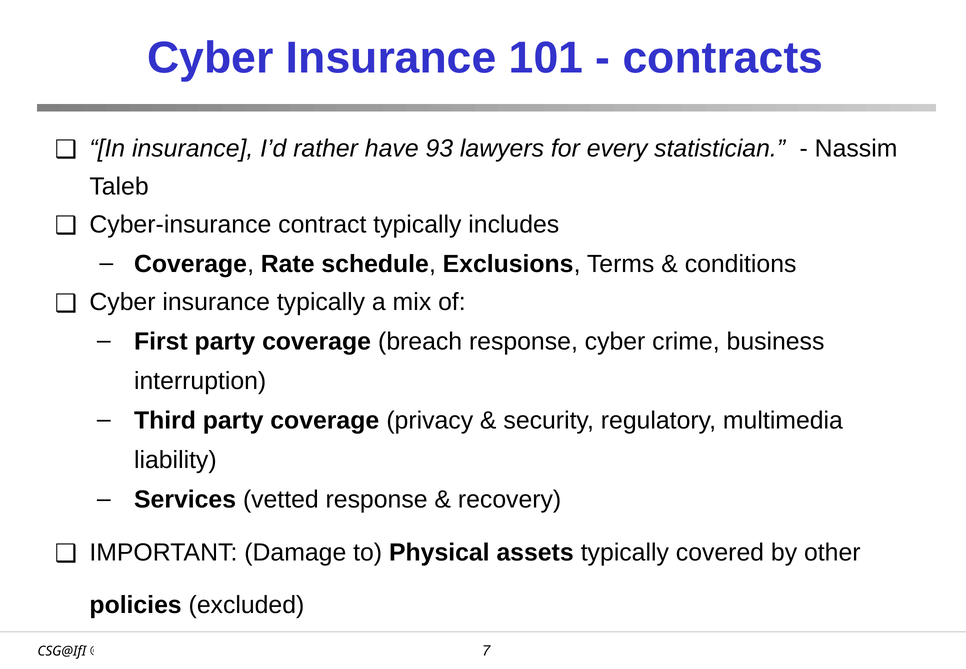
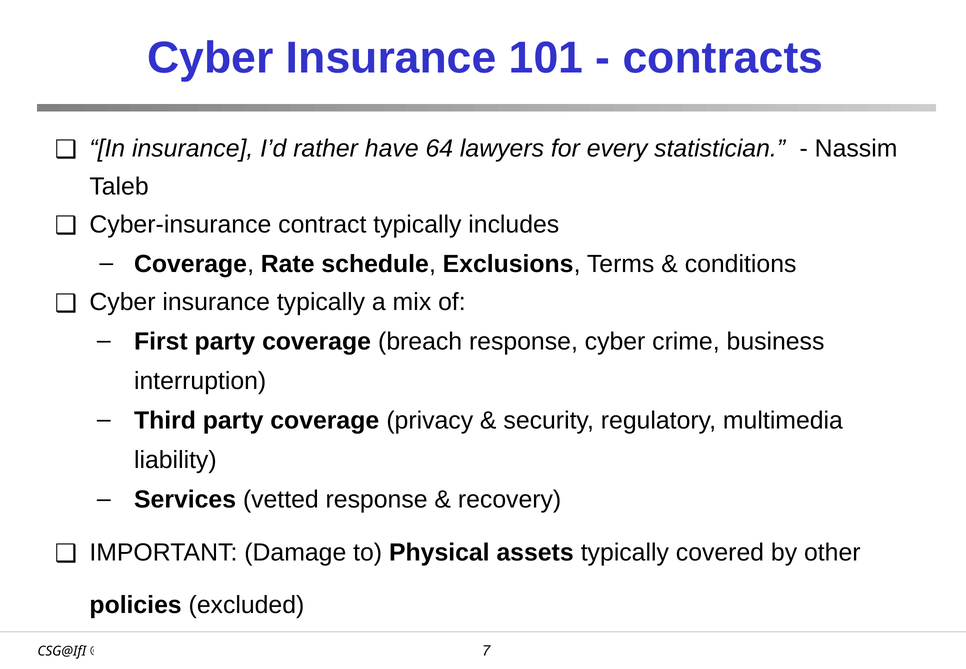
93: 93 -> 64 (439, 148)
